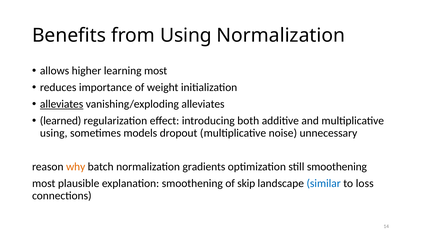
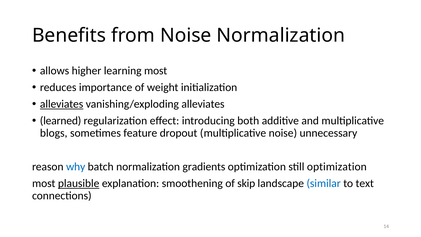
from Using: Using -> Noise (186, 35)
using: using -> blogs (54, 133)
models: models -> feature (140, 133)
why colour: orange -> blue (76, 166)
still smoothening: smoothening -> optimization (337, 166)
plausible underline: none -> present (79, 183)
loss: loss -> text (365, 183)
